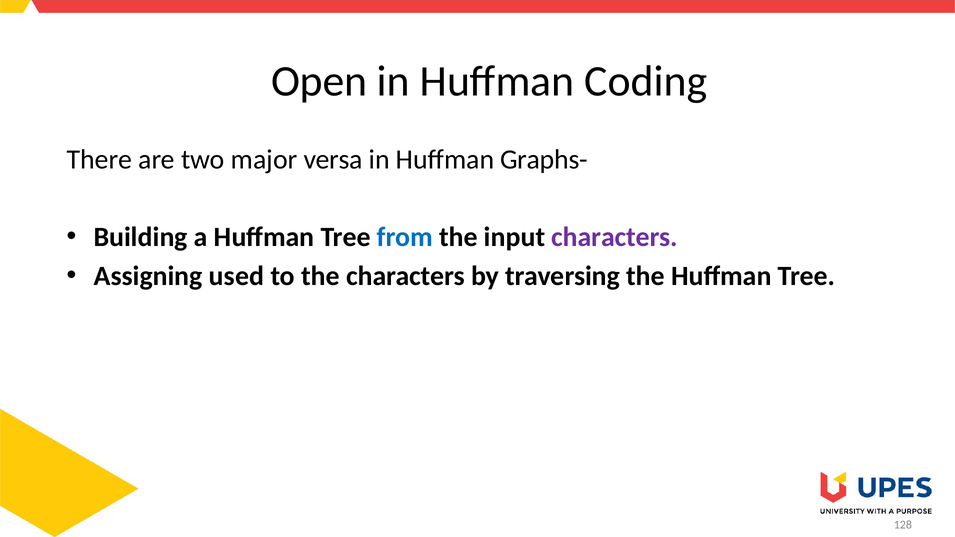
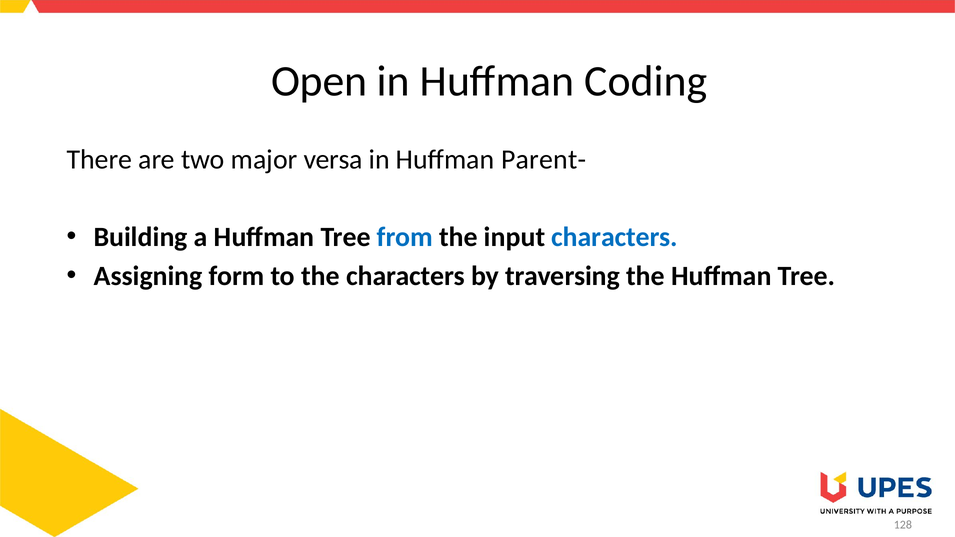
Graphs-: Graphs- -> Parent- (544, 159)
characters colour: purple -> blue (615, 237)
used: used -> form (237, 276)
